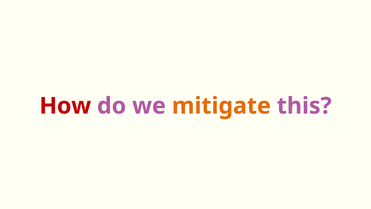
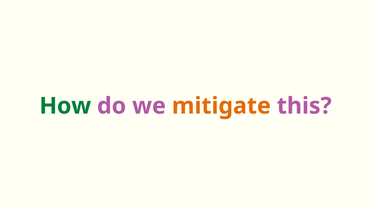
How colour: red -> green (65, 106)
